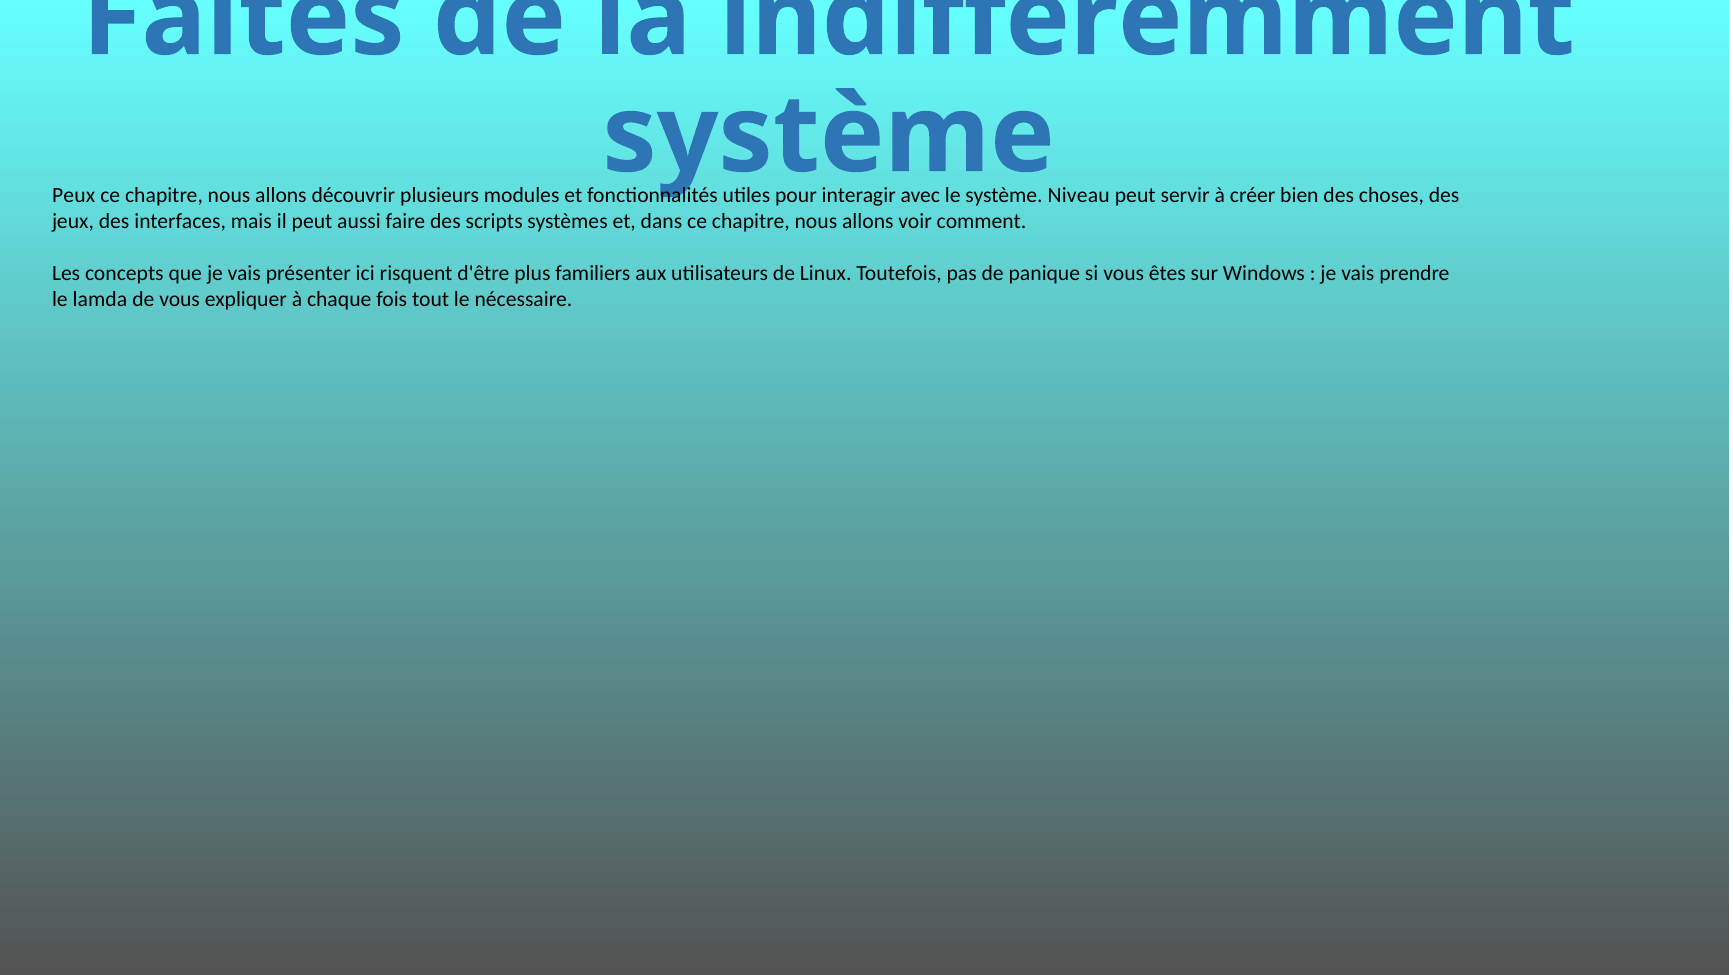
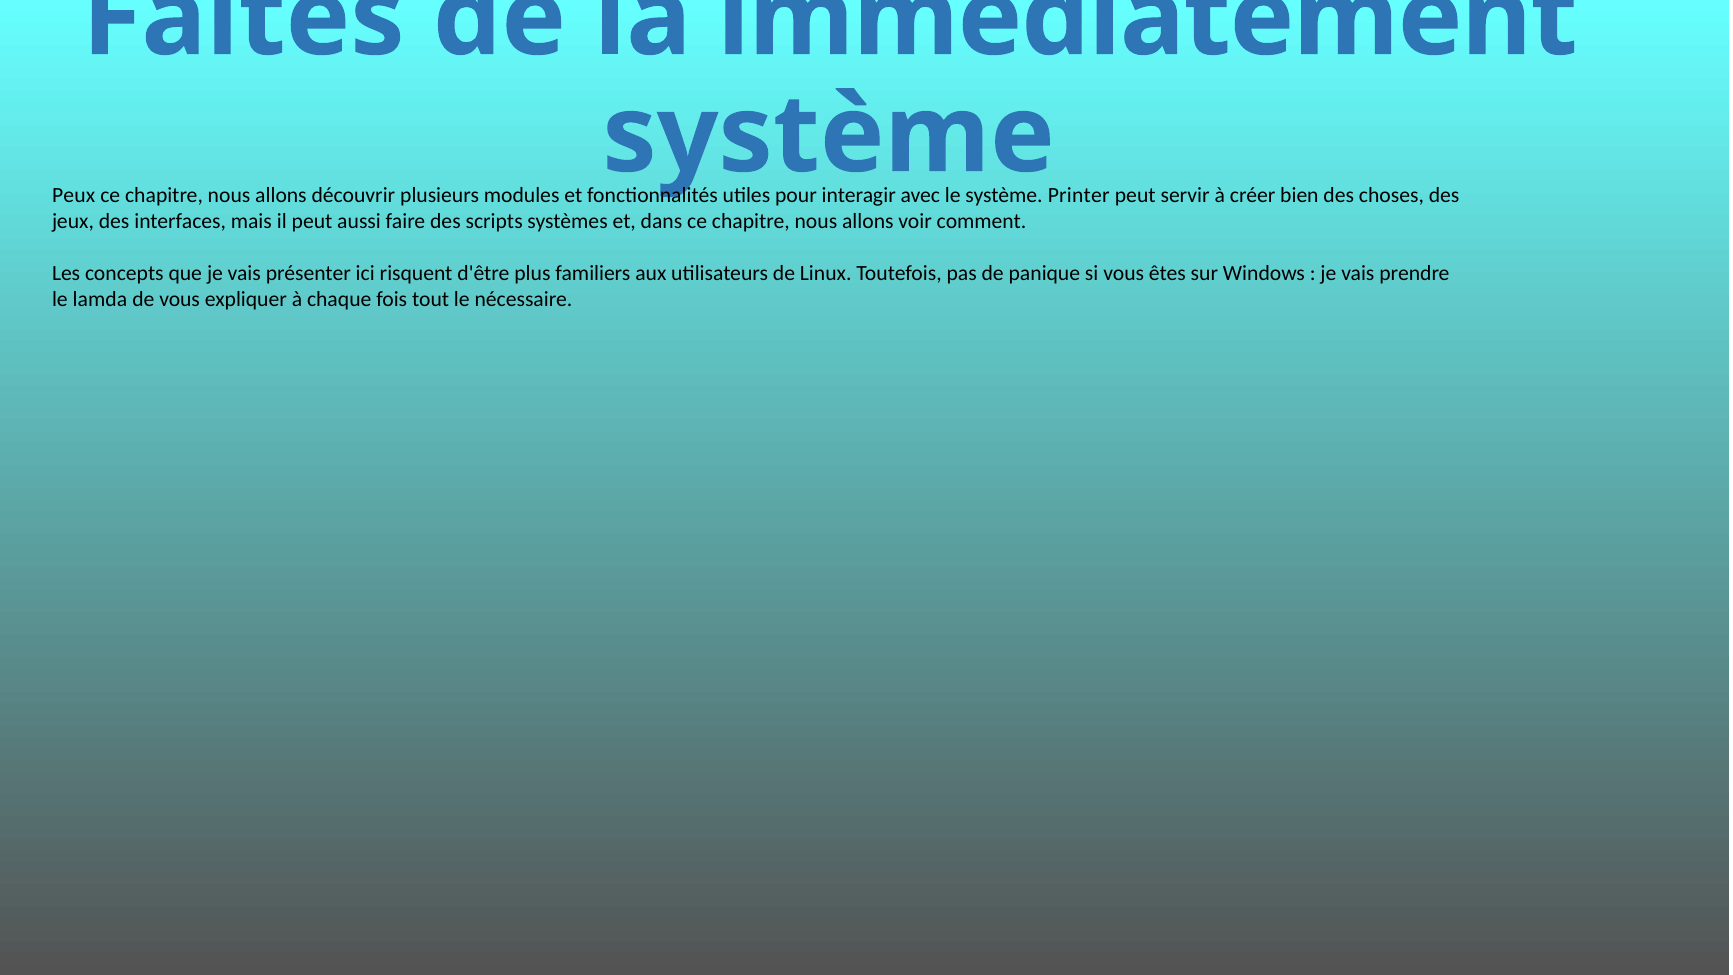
indifféremment: indifféremment -> immédiatement (1147, 18)
Niveau: Niveau -> Printer (1079, 196)
